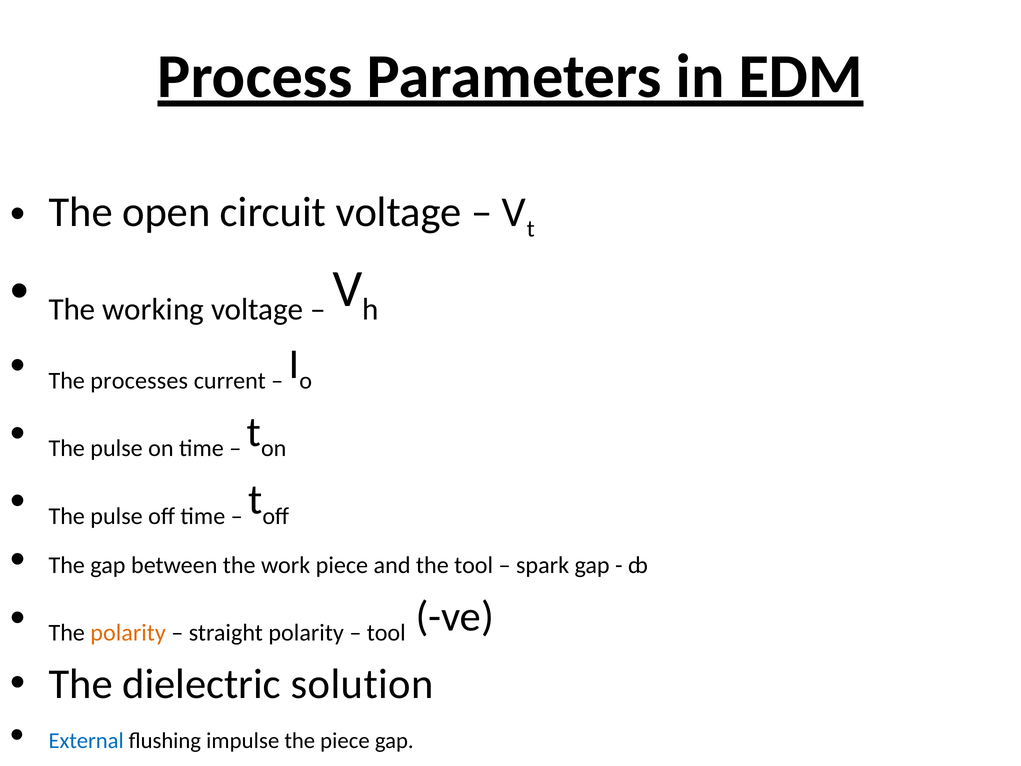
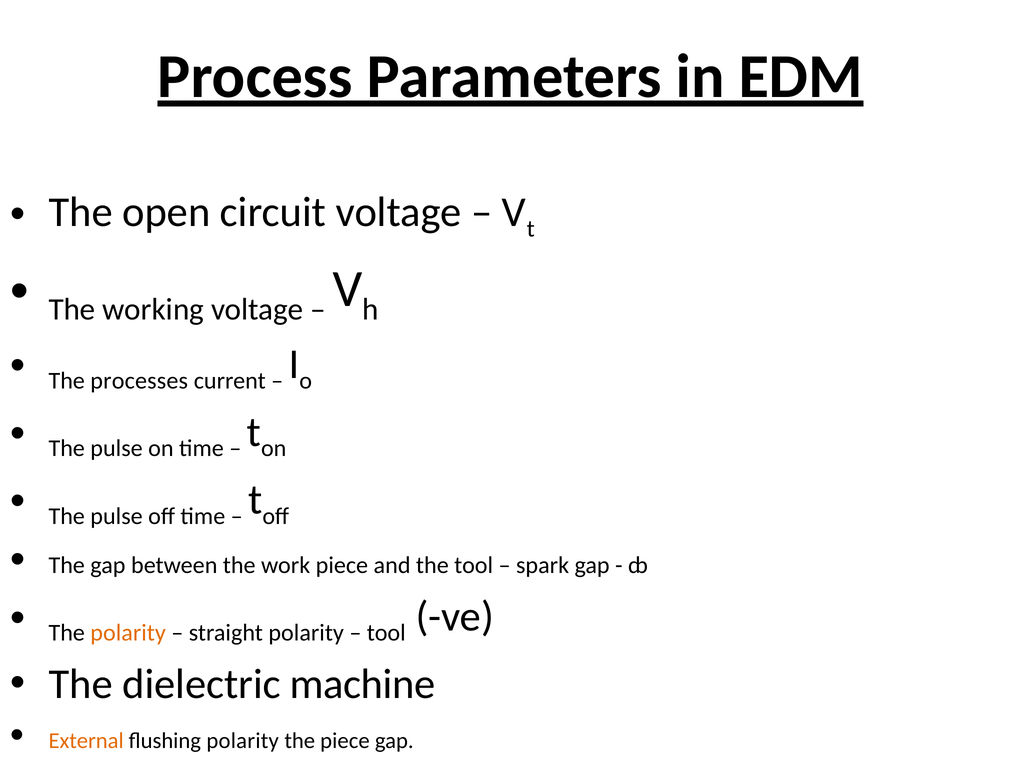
solution: solution -> machine (363, 684)
External colour: blue -> orange (86, 741)
flushing impulse: impulse -> polarity (243, 741)
